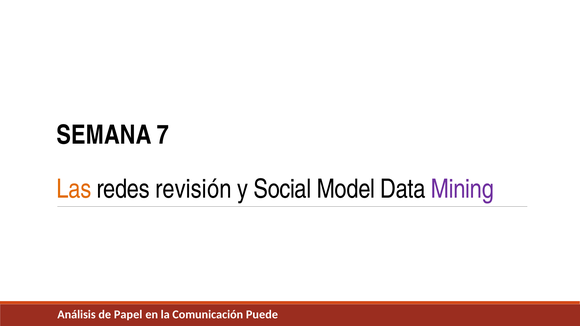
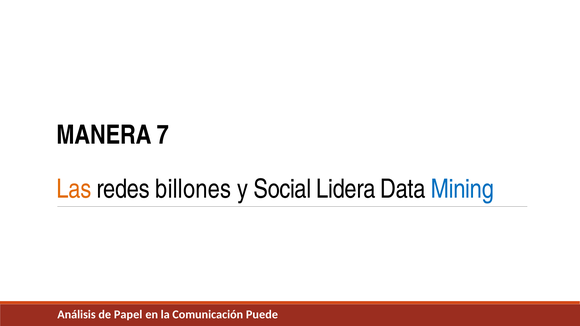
SEMANA: SEMANA -> MANERA (104, 135)
revisión: revisión -> billones (193, 189)
Model: Model -> Lidera (346, 189)
Mining colour: purple -> blue (462, 189)
